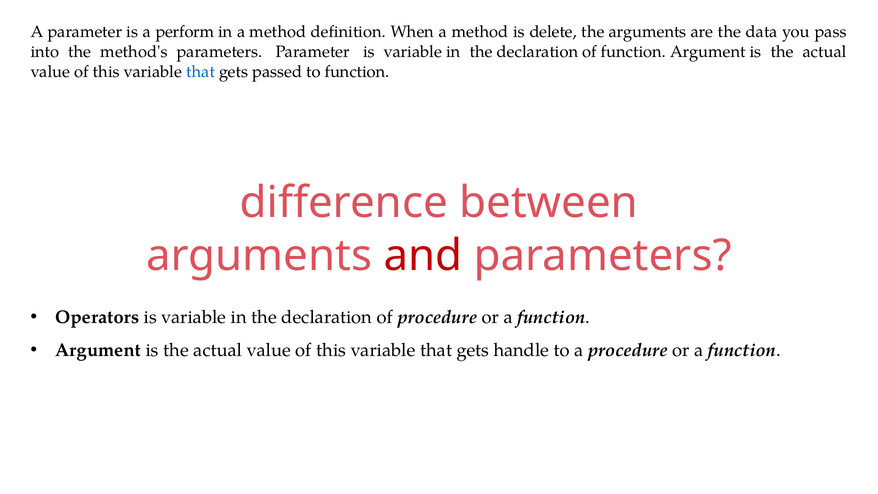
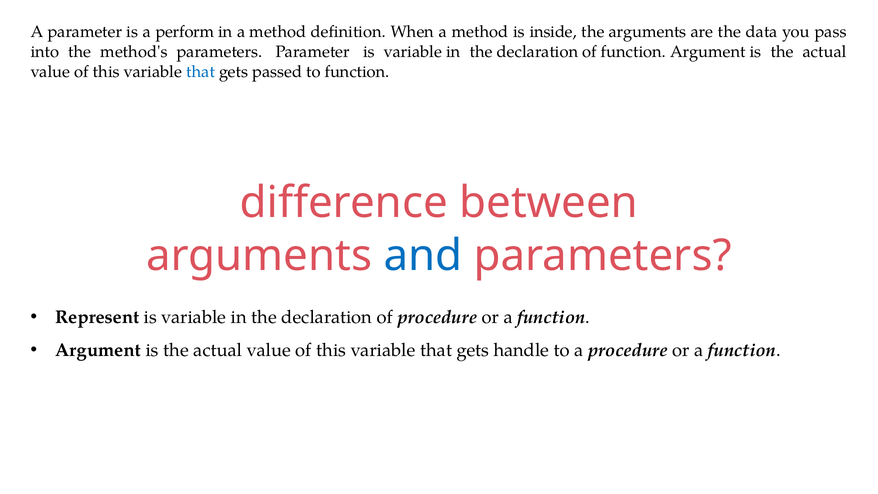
delete: delete -> inside (553, 32)
and colour: red -> blue (423, 255)
Operators: Operators -> Represent (97, 317)
